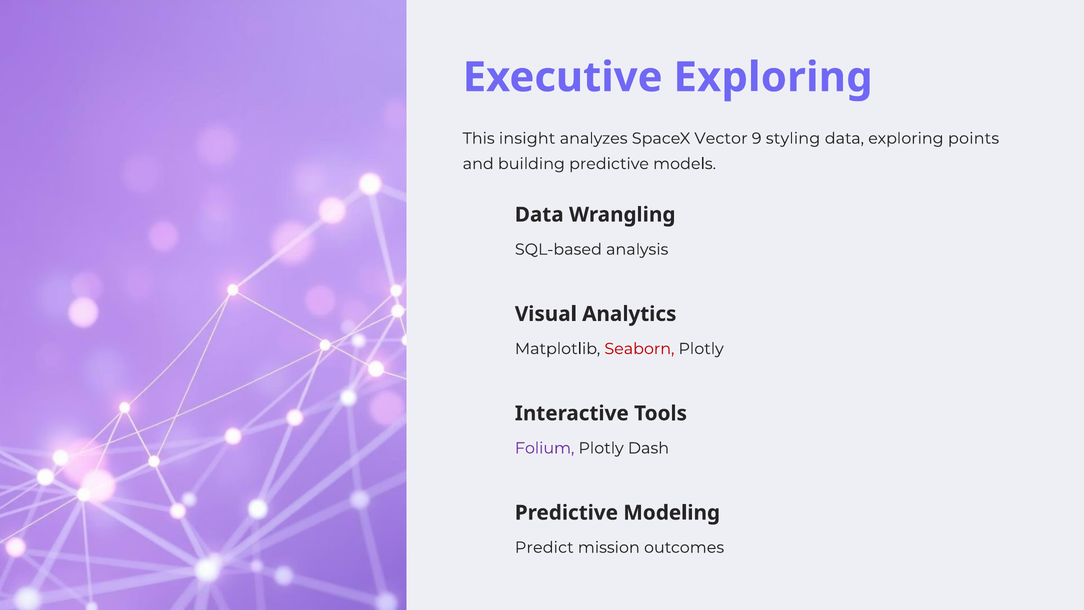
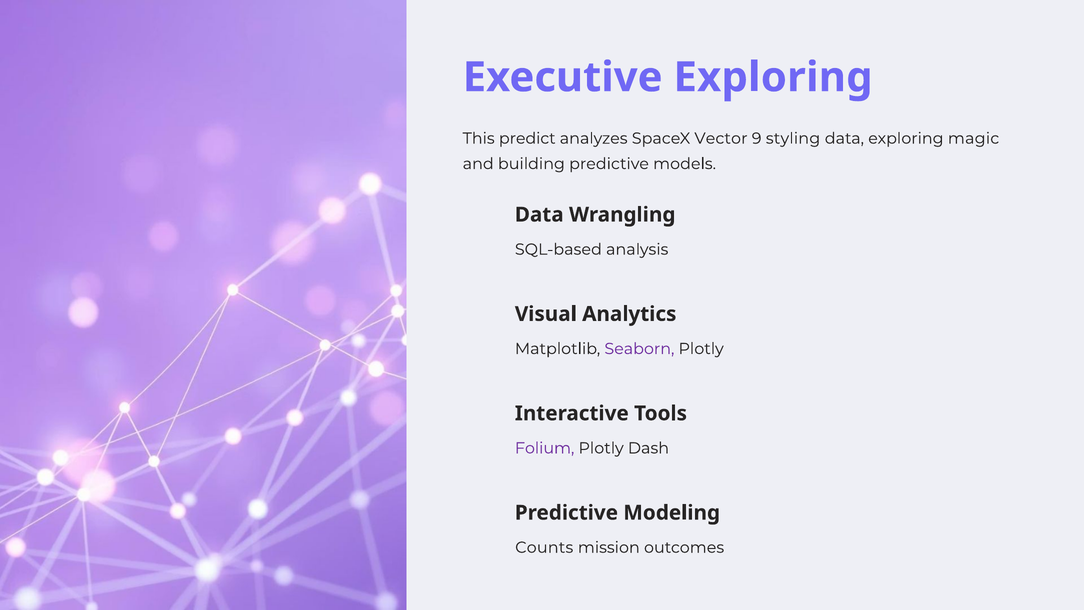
insight: insight -> predict (527, 138)
points: points -> magic (974, 138)
Seaborn colour: red -> purple (639, 349)
Predict: Predict -> Counts (544, 547)
